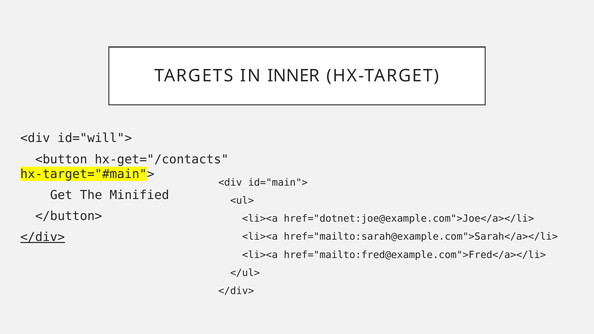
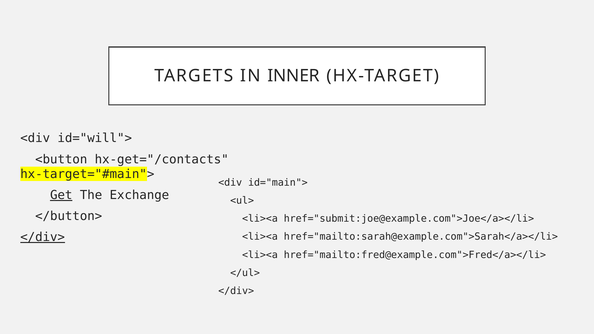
Get underline: none -> present (61, 195)
Minified: Minified -> Exchange (139, 195)
href="dotnet:joe@example.com">Joe</a></li>: href="dotnet:joe@example.com">Joe</a></li> -> href="submit:joe@example.com">Joe</a></li> (409, 219)
